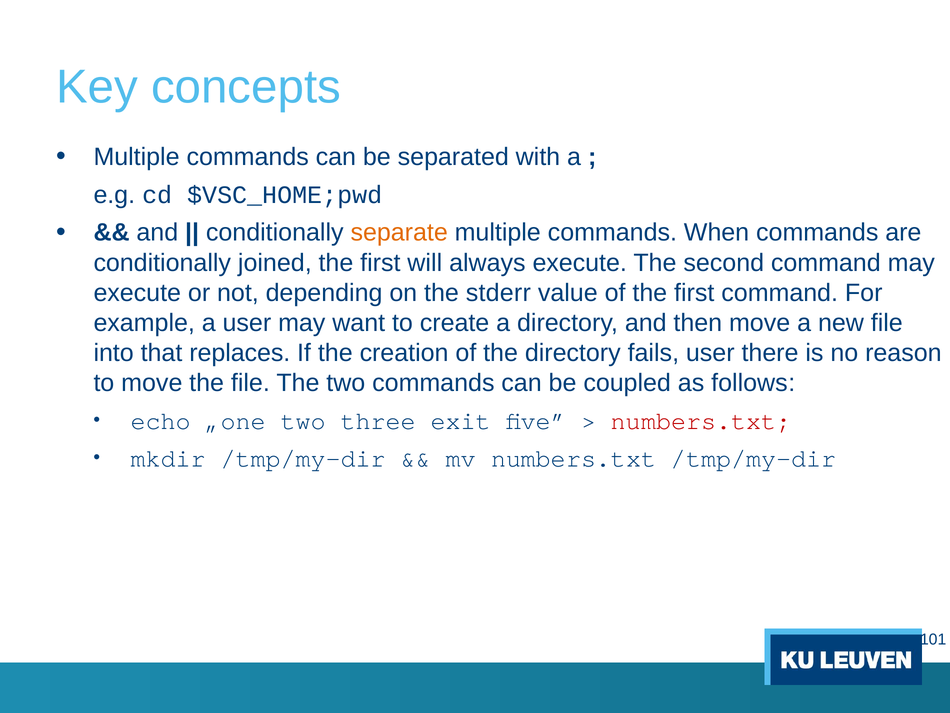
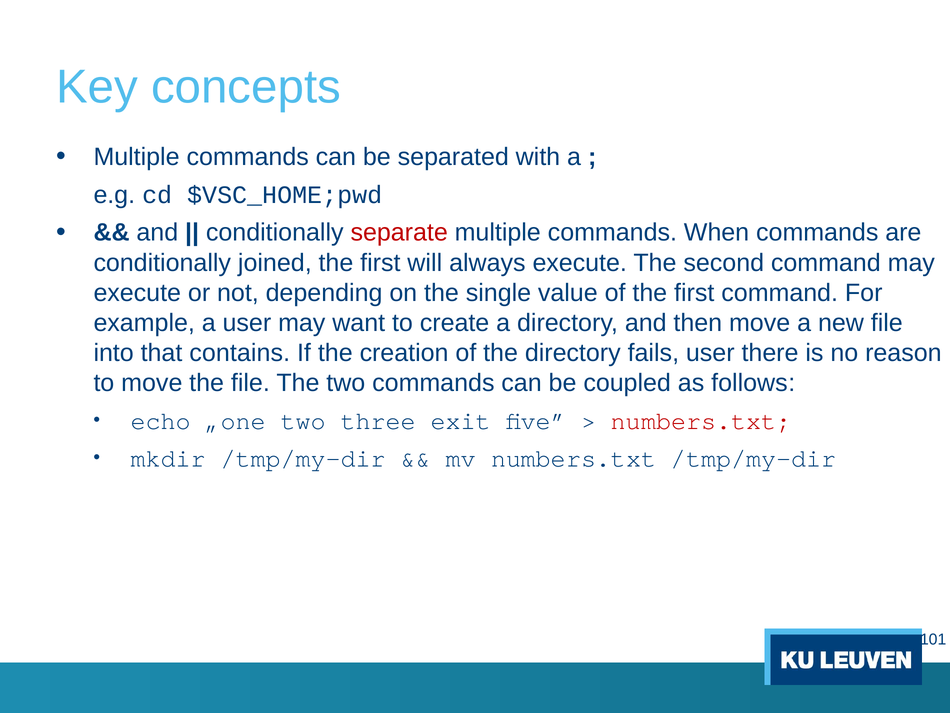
separate colour: orange -> red (399, 233)
stderr: stderr -> single (498, 293)
replaces: replaces -> contains (240, 353)
